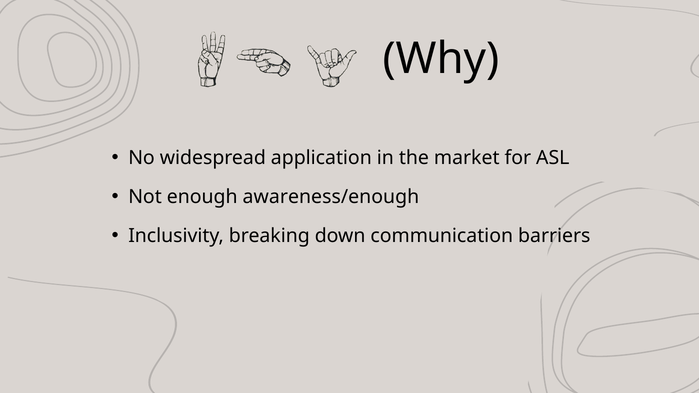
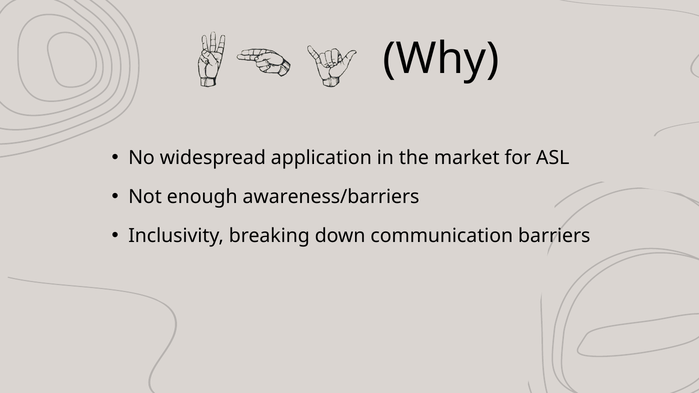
awareness/enough: awareness/enough -> awareness/barriers (331, 197)
